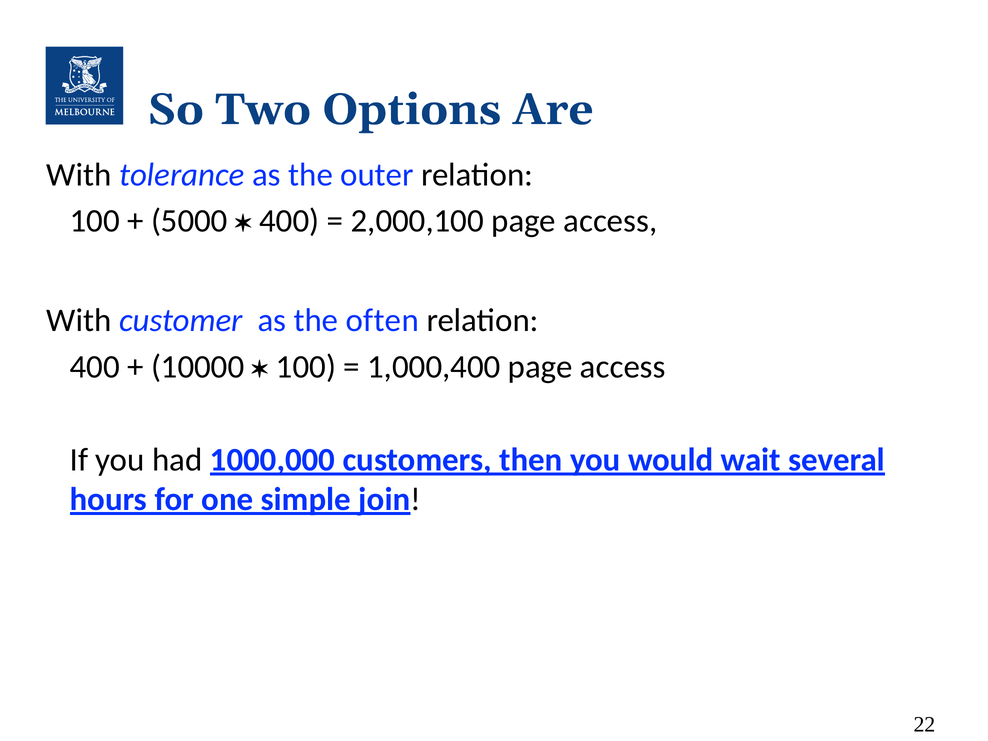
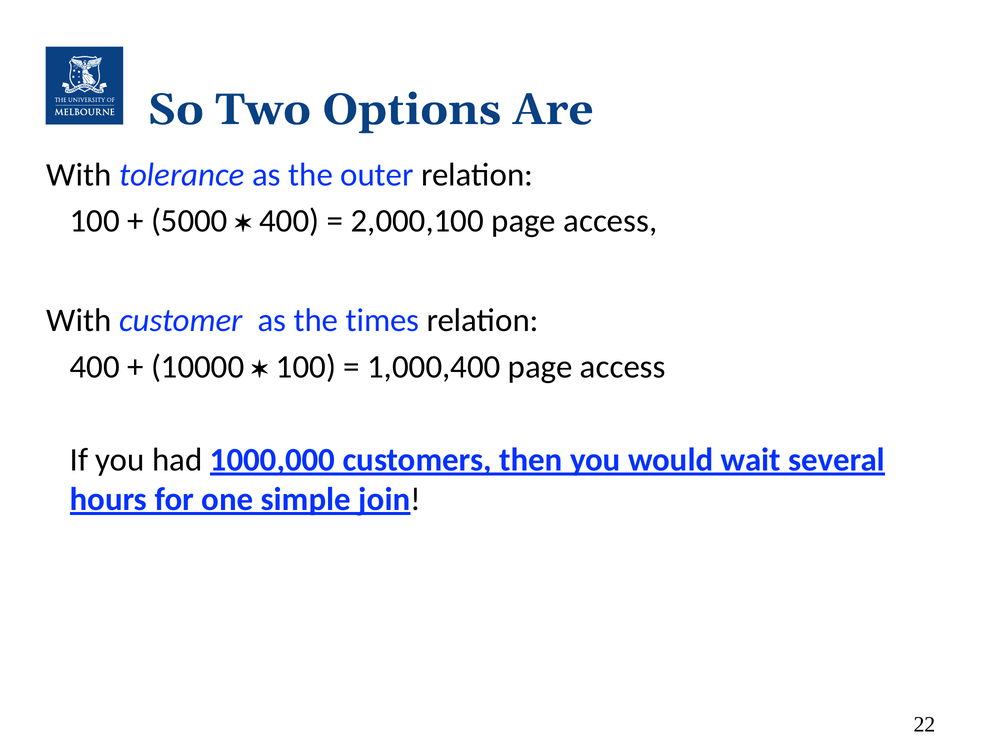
often: often -> times (383, 321)
